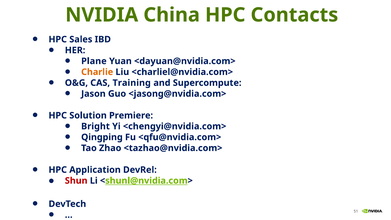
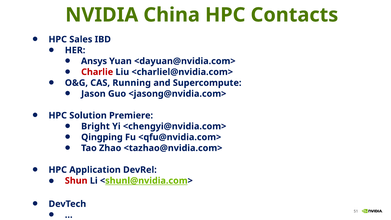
Plane: Plane -> Ansys (94, 61)
Charlie colour: orange -> red (97, 72)
Training: Training -> Running (132, 83)
